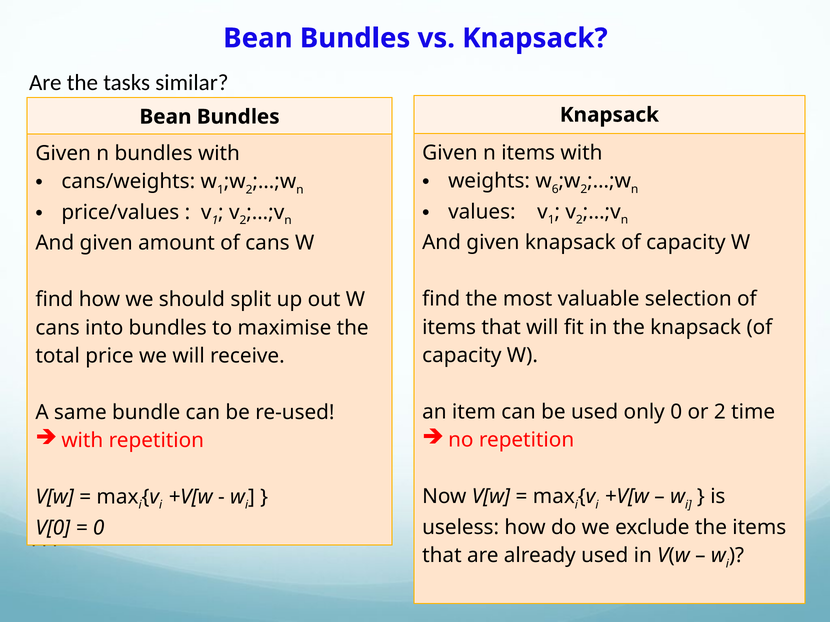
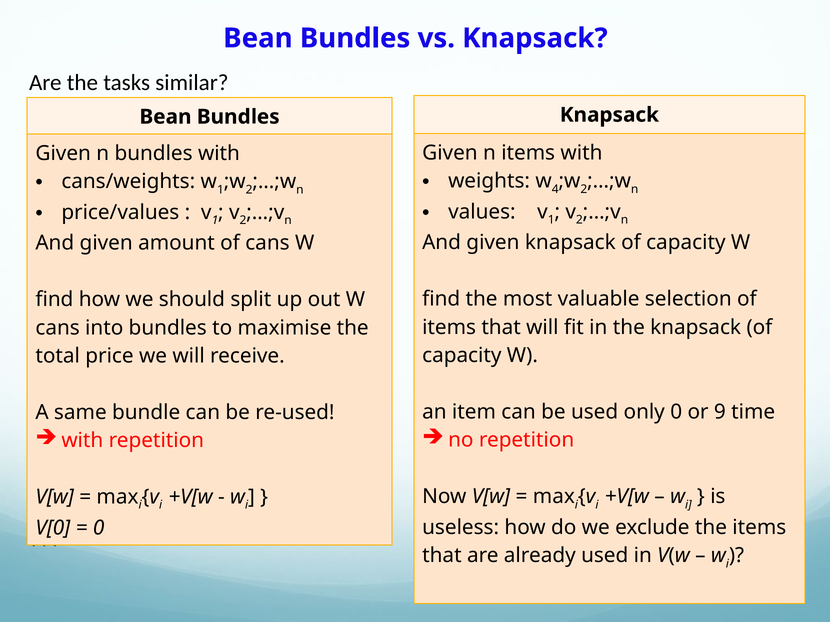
6: 6 -> 4 (555, 189)
or 2: 2 -> 9 (720, 412)
